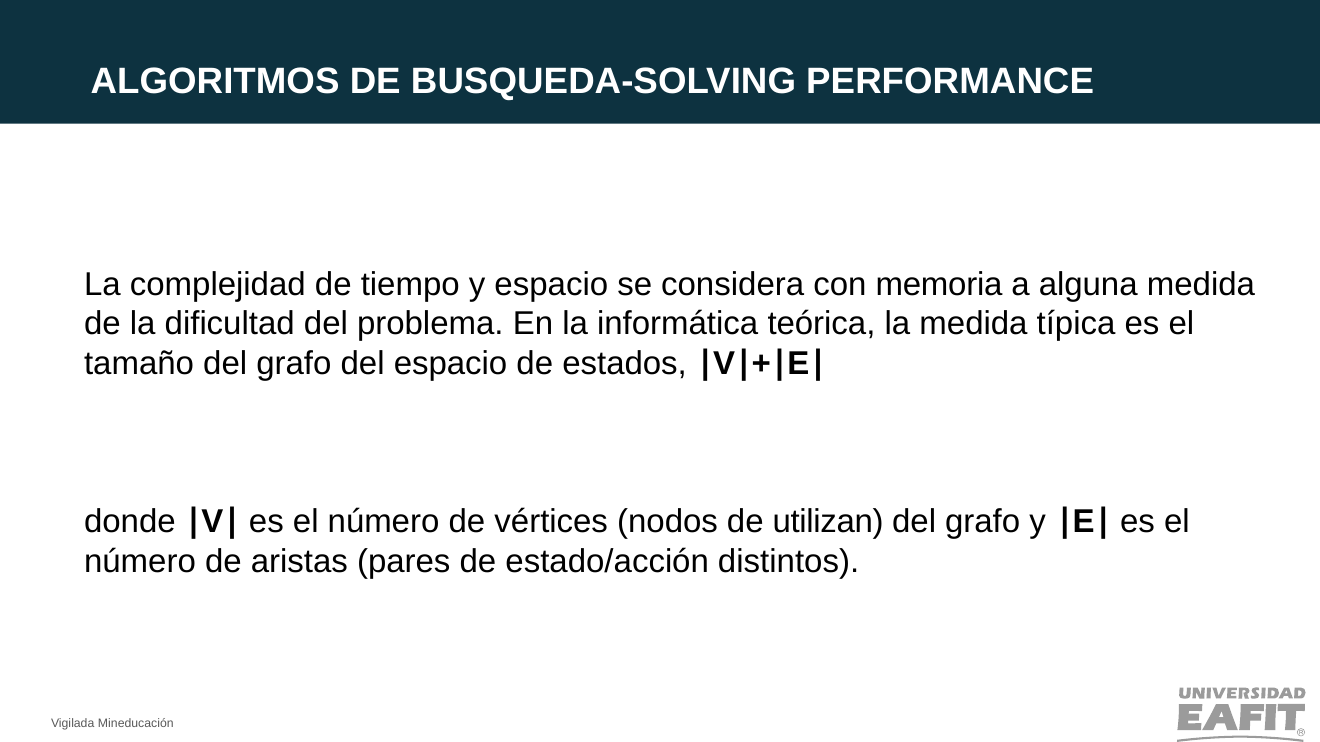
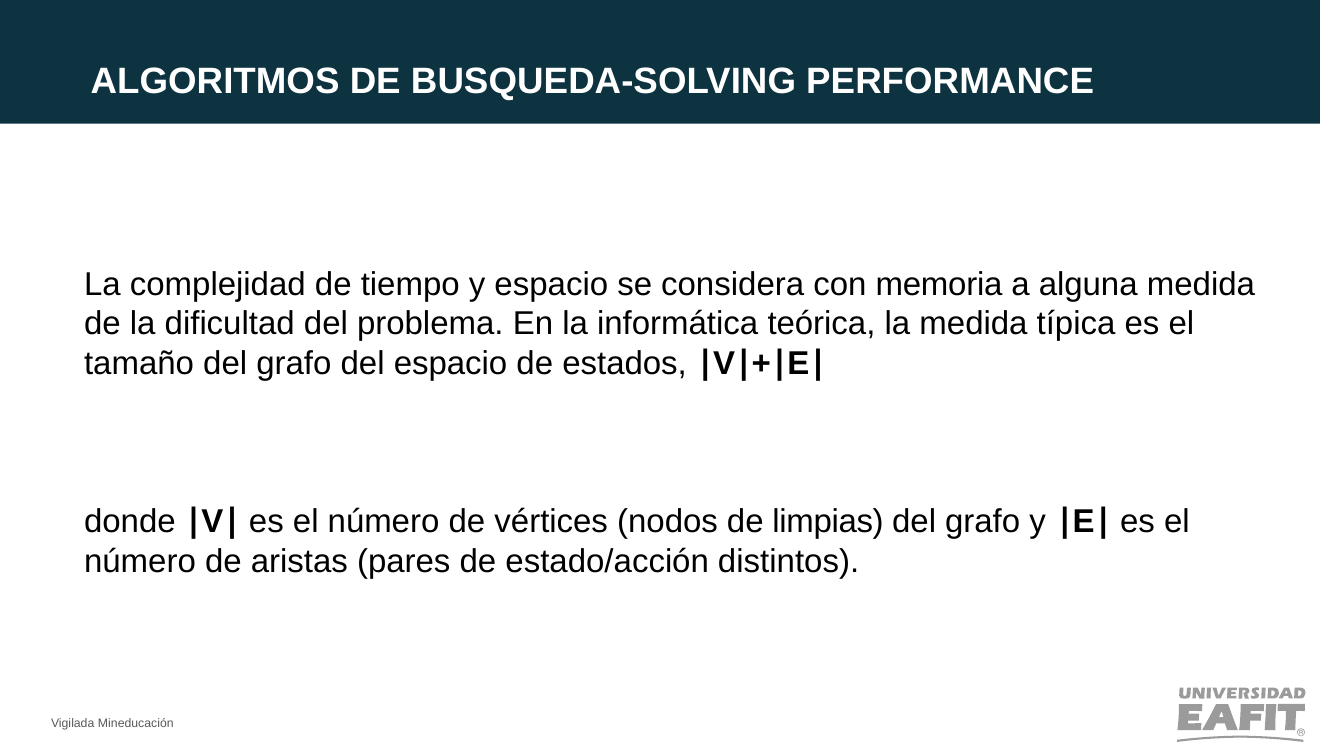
utilizan: utilizan -> limpias (828, 522)
